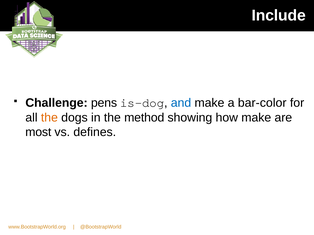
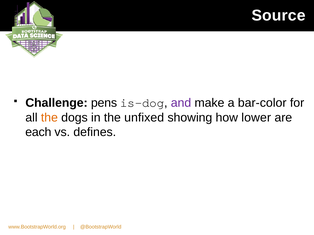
Include: Include -> Source (279, 15)
and colour: blue -> purple (181, 103)
method: method -> unfixed (144, 118)
how make: make -> lower (256, 118)
most: most -> each (38, 132)
